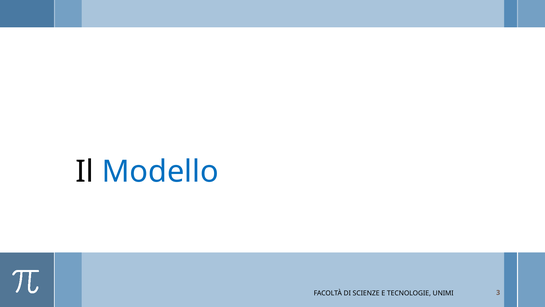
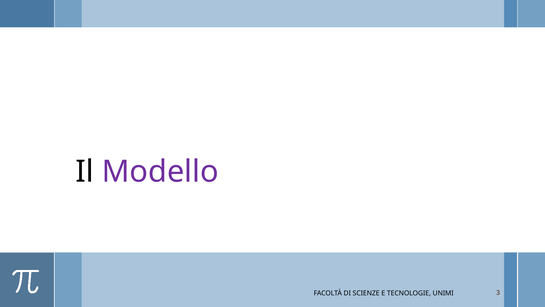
Modello colour: blue -> purple (160, 171)
